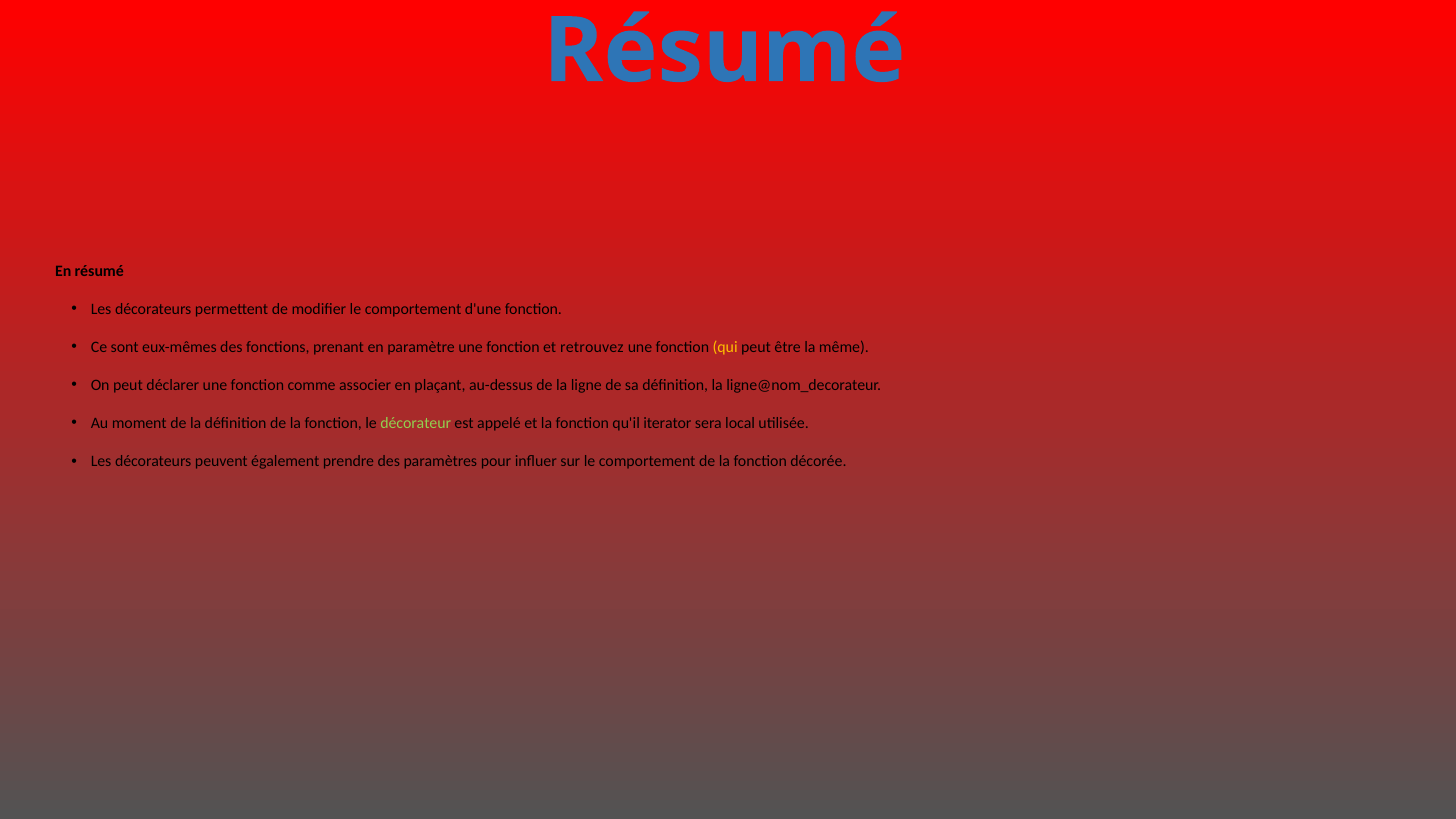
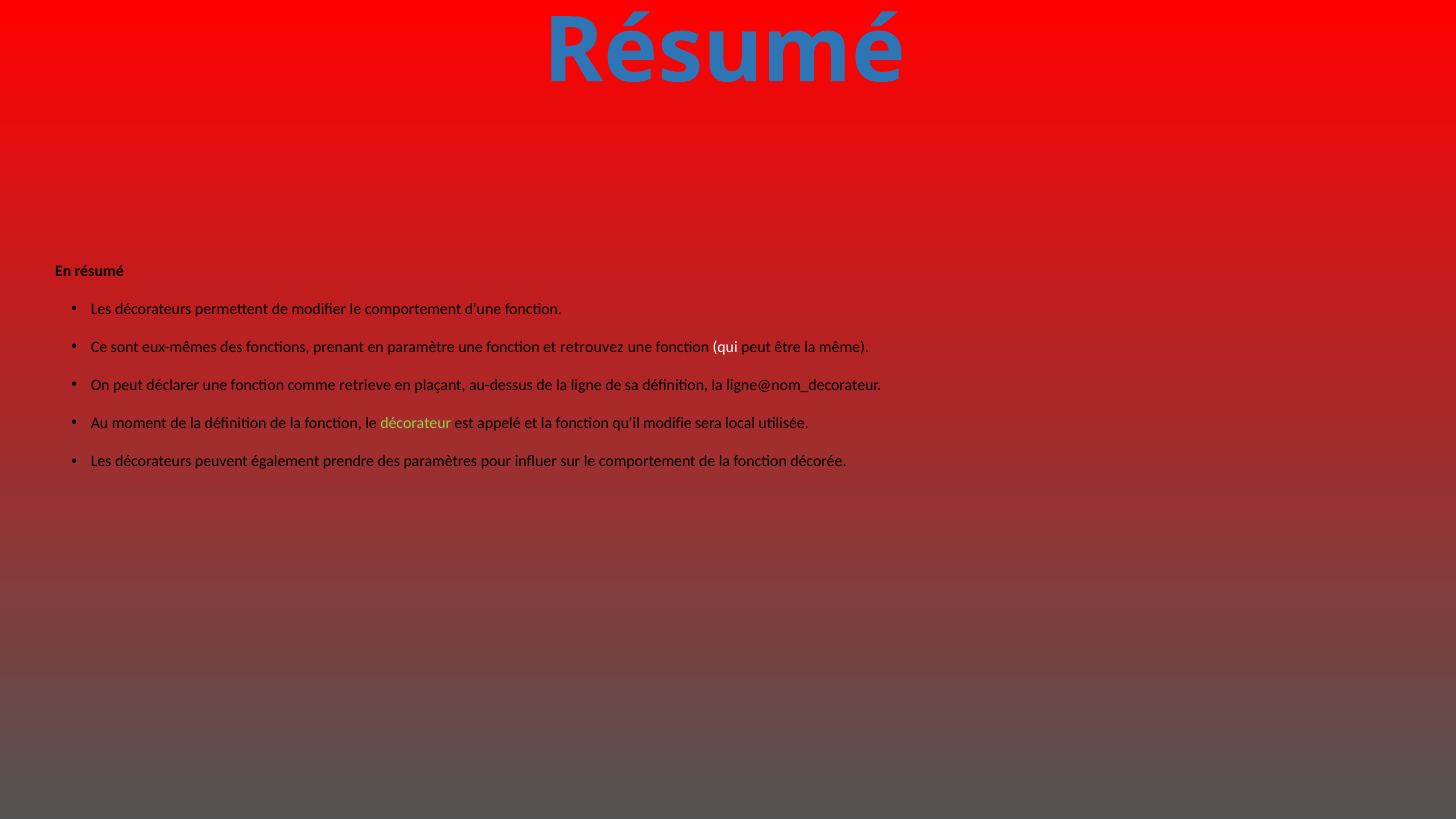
qui colour: yellow -> white (725, 347)
associer: associer -> retrieve (365, 385)
iterator: iterator -> modifie (667, 424)
